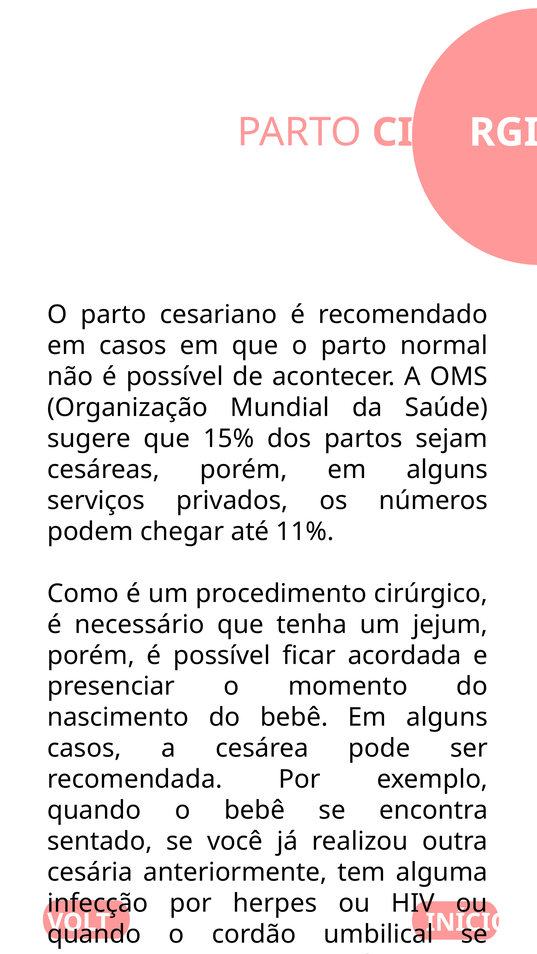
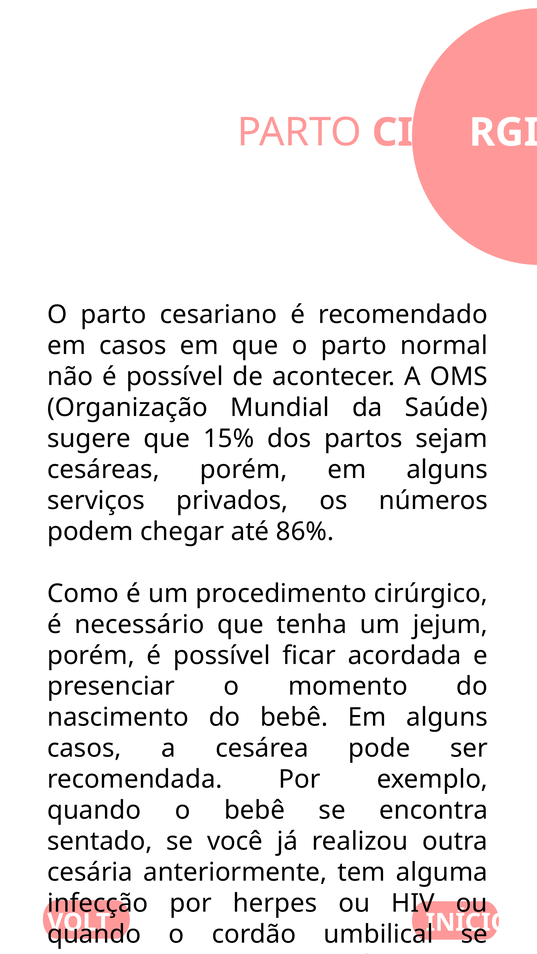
11%: 11% -> 86% (305, 532)
